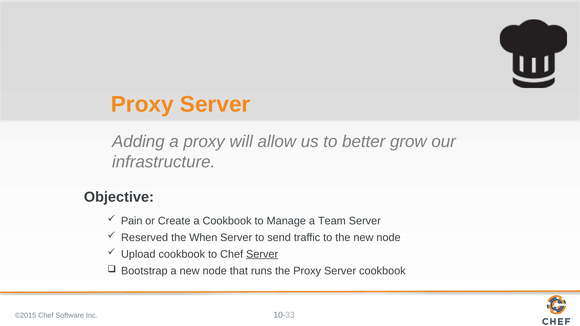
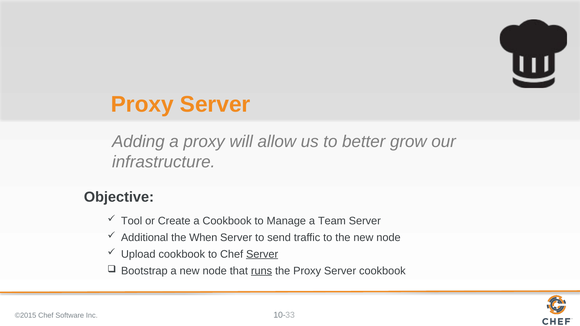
Pain: Pain -> Tool (132, 221)
Reserved: Reserved -> Additional (145, 238)
runs underline: none -> present (262, 271)
